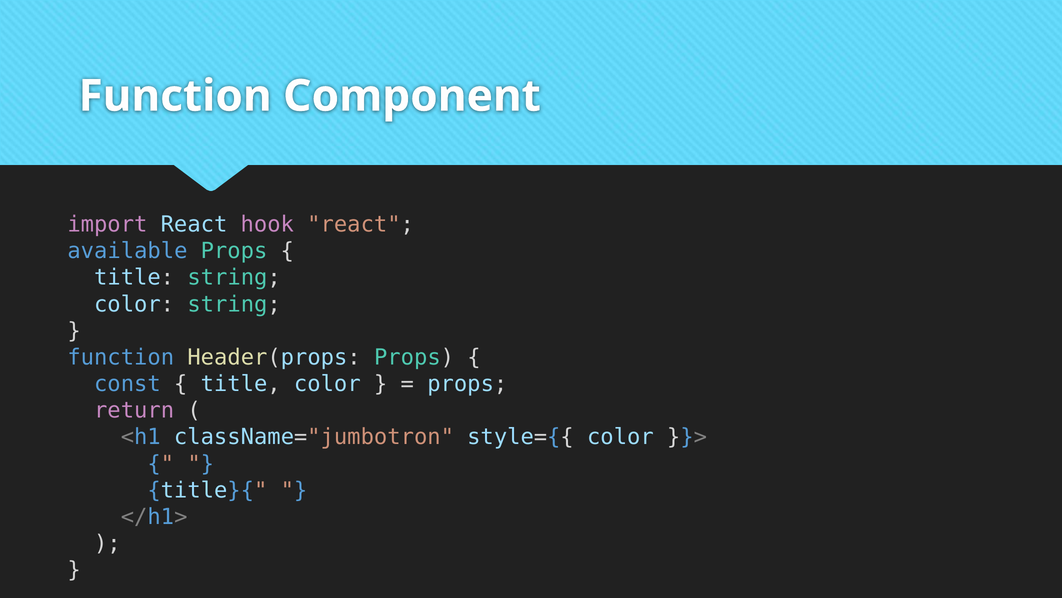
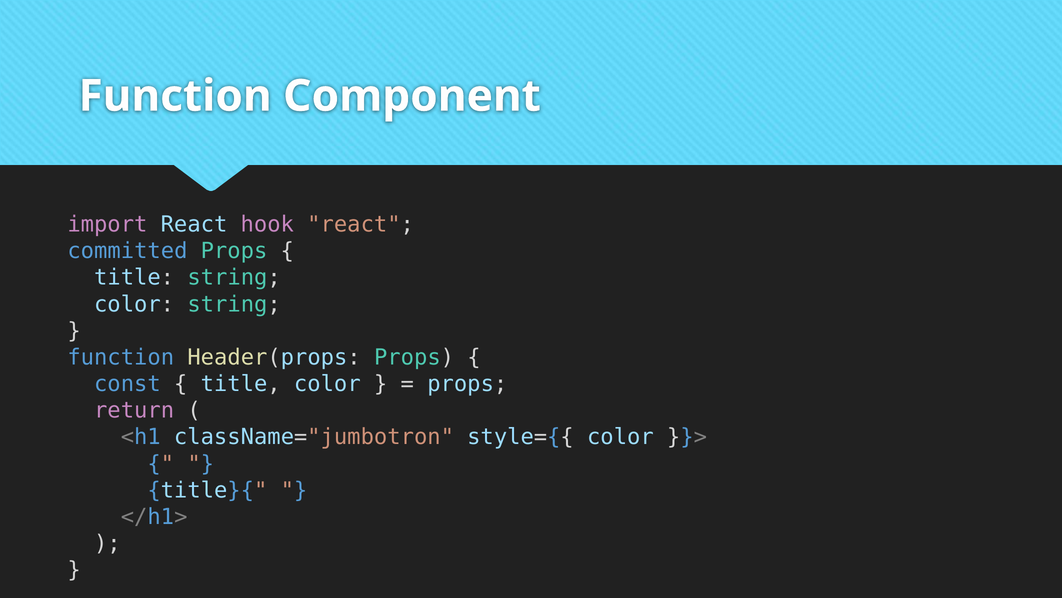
available: available -> committed (127, 251)
